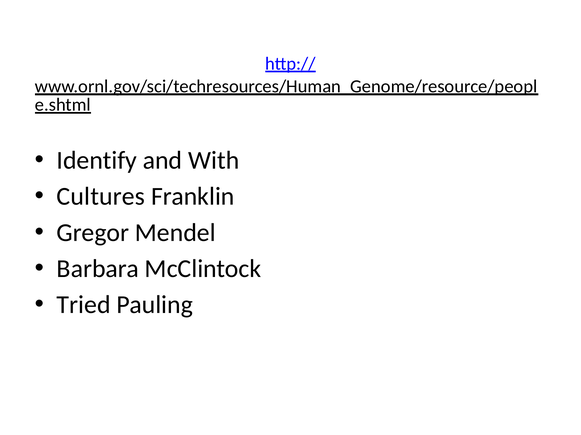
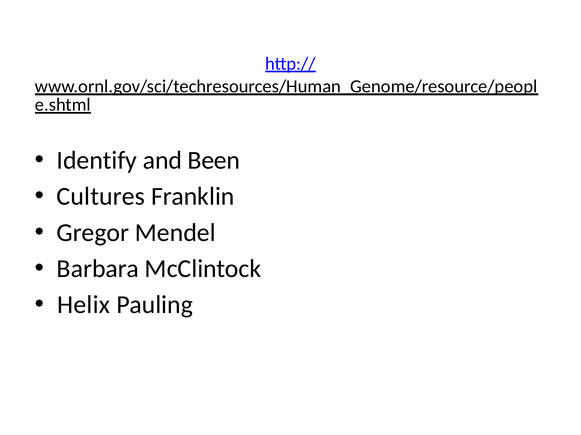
With: With -> Been (214, 161)
Tried: Tried -> Helix (84, 305)
